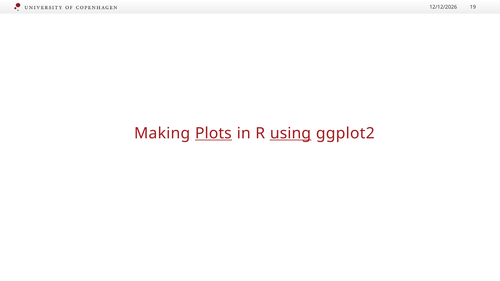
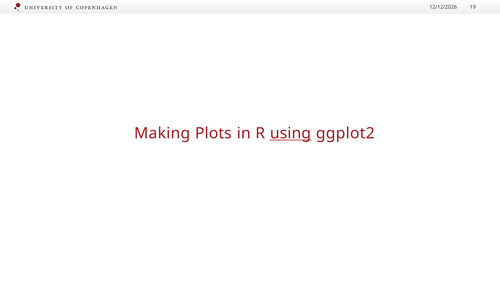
Plots underline: present -> none (213, 133)
